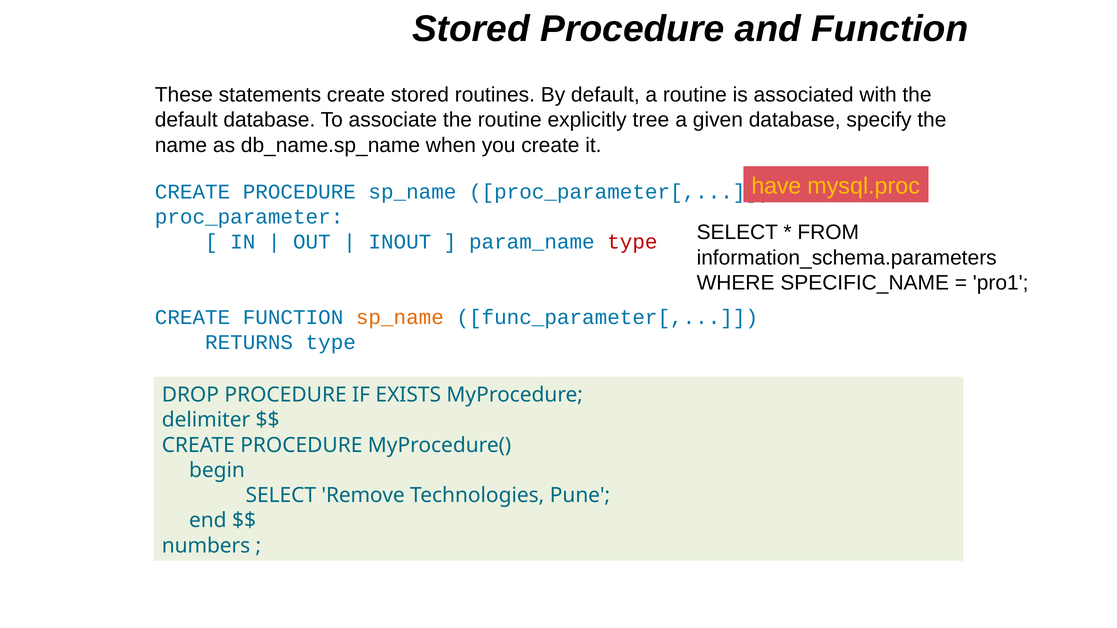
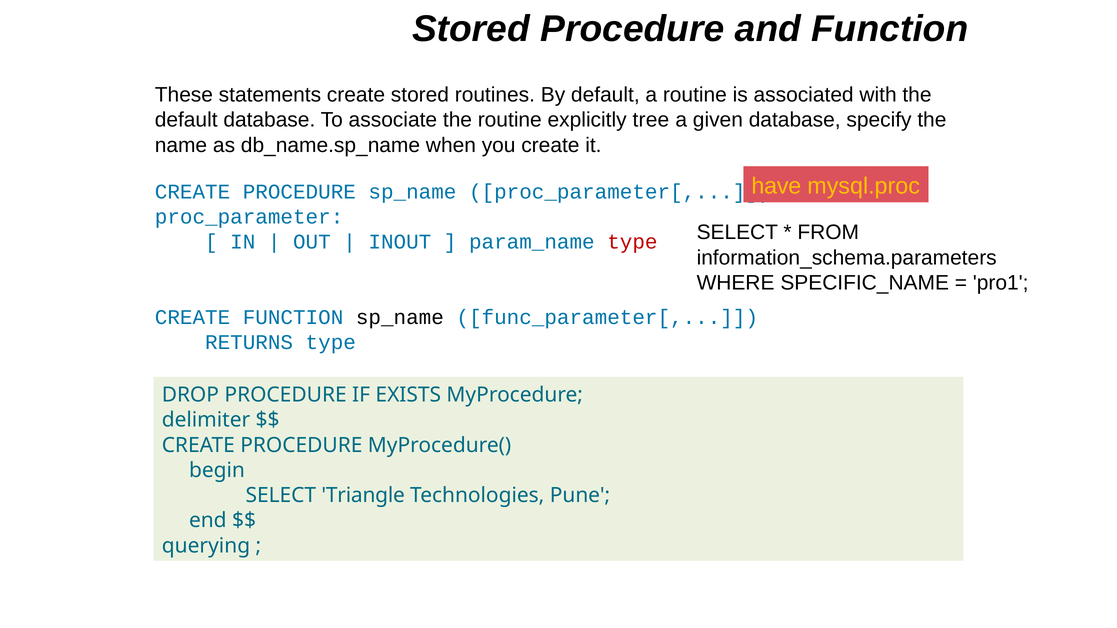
sp_name colour: orange -> black (400, 318)
Remove: Remove -> Triangle (363, 496)
numbers: numbers -> querying (206, 546)
